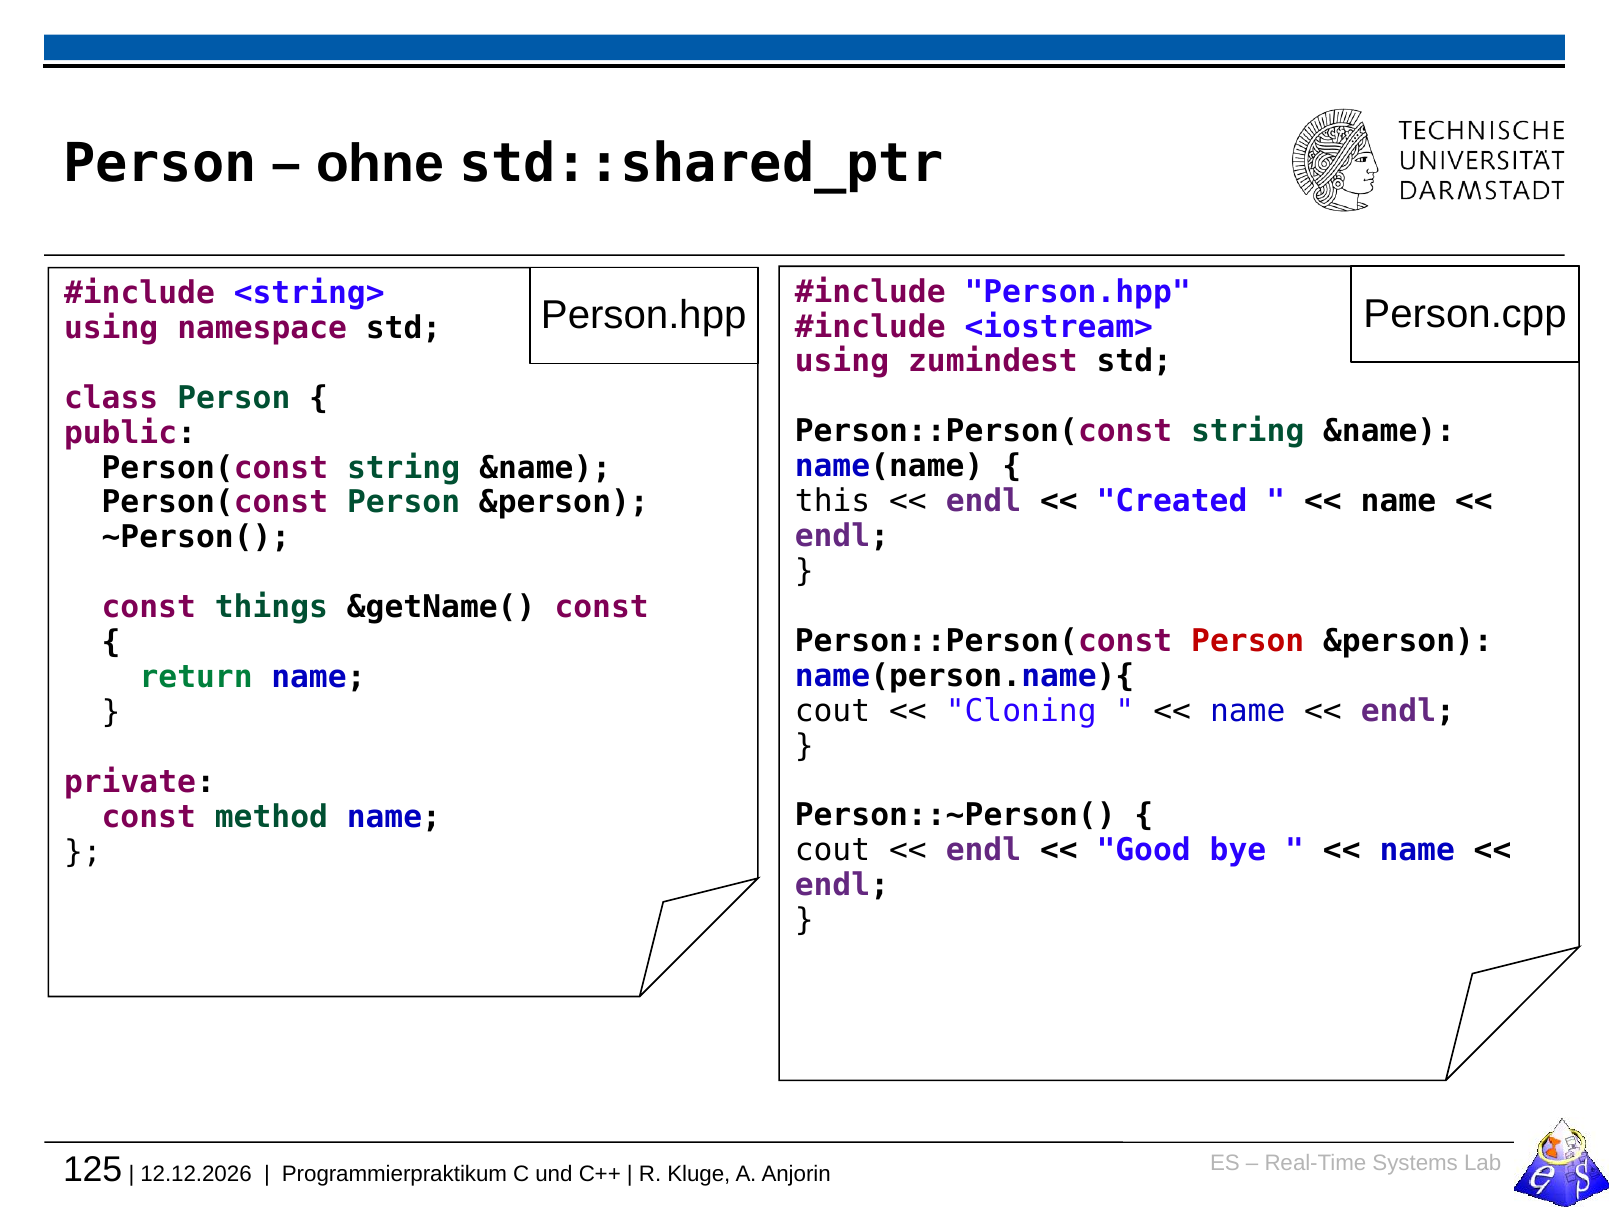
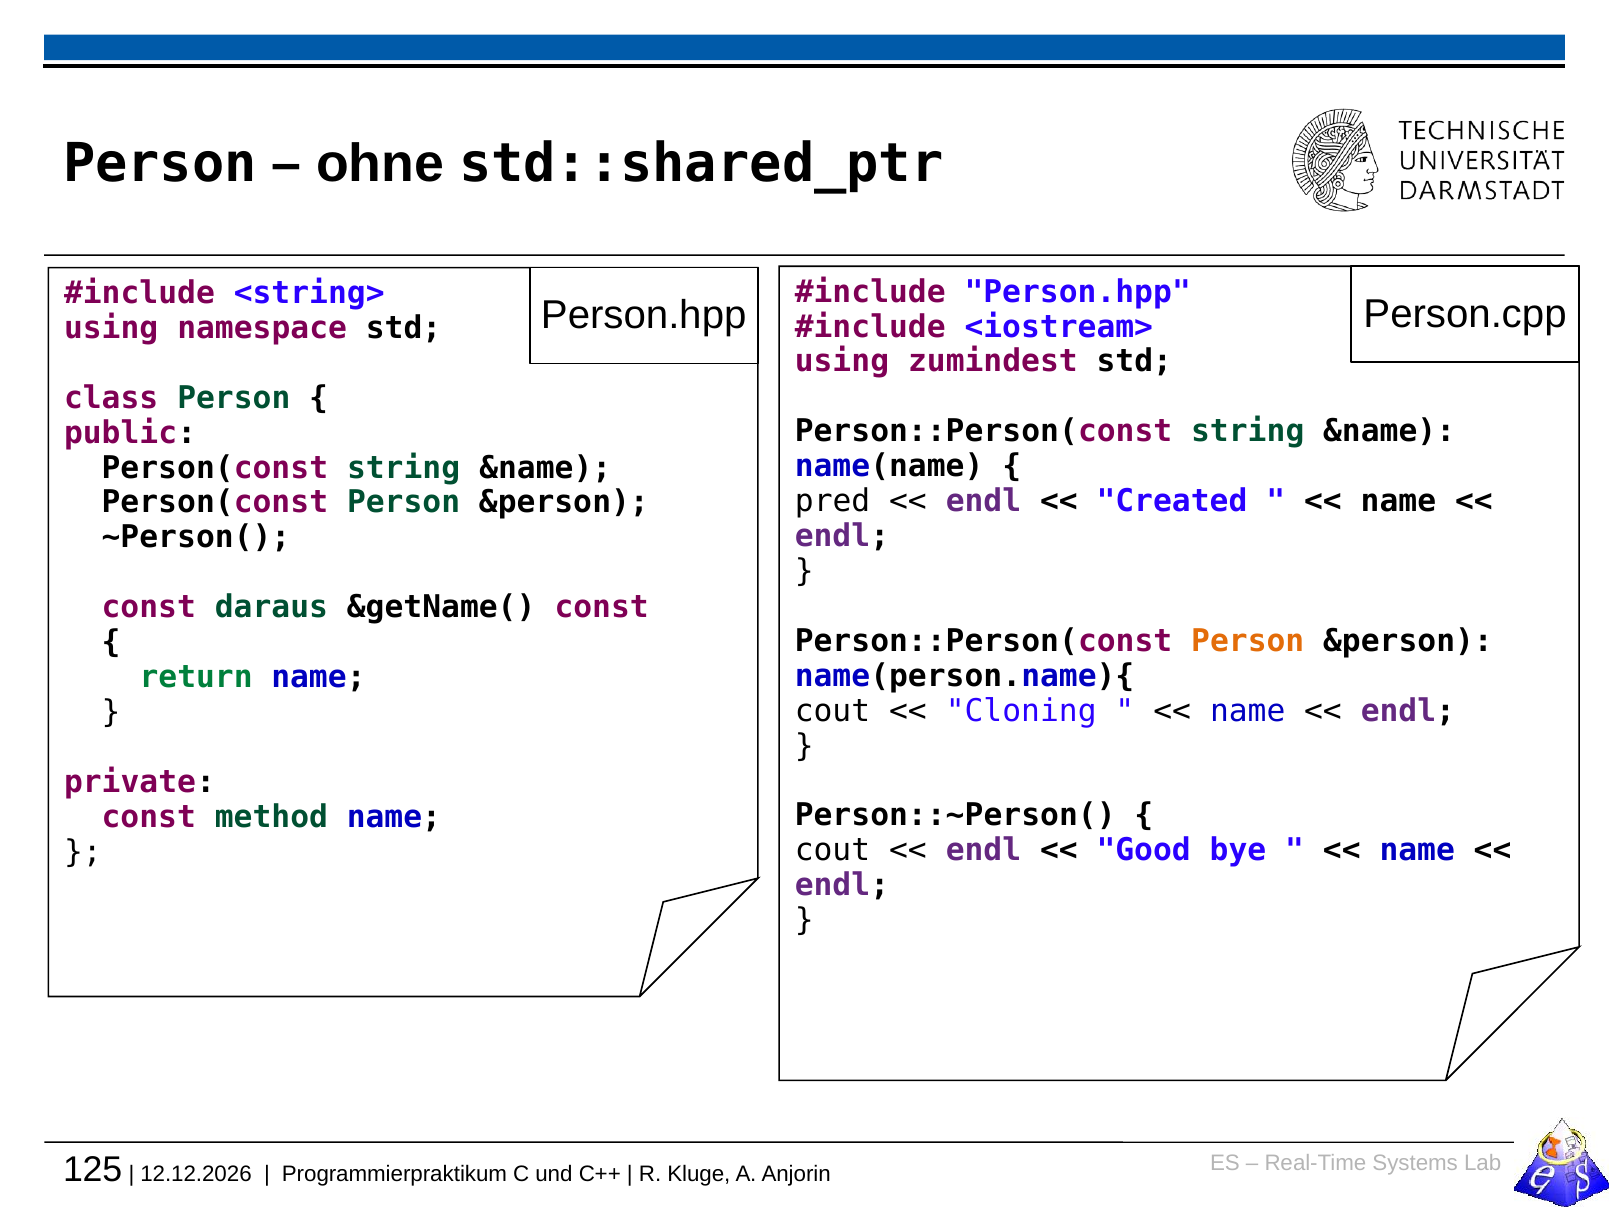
this: this -> pred (833, 501)
things: things -> daraus (271, 607)
Person colour: red -> orange (1248, 641)
